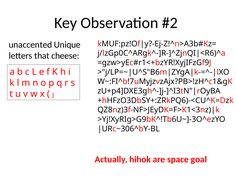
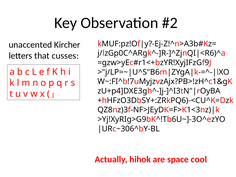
Unique: Unique -> Kircher (67, 45)
cheese: cheese -> cusses (65, 56)
goal: goal -> cool (199, 159)
